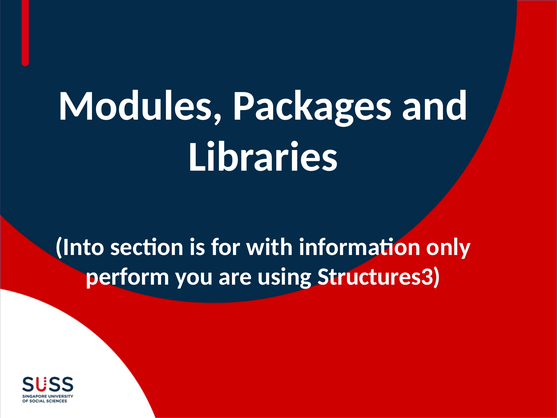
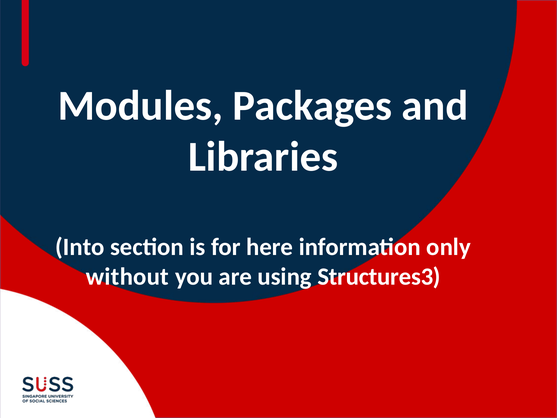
with: with -> here (270, 247)
perform: perform -> without (127, 277)
